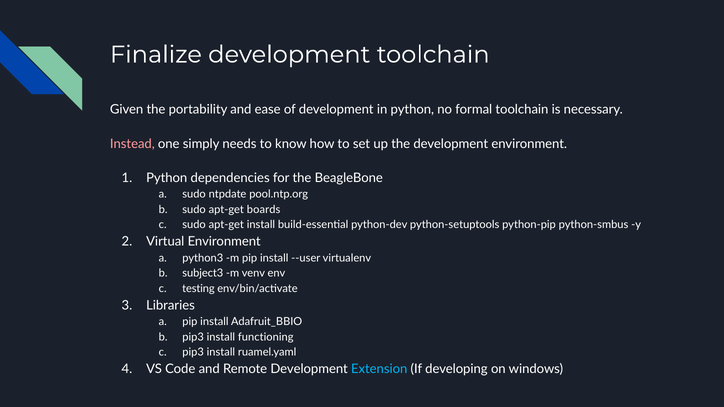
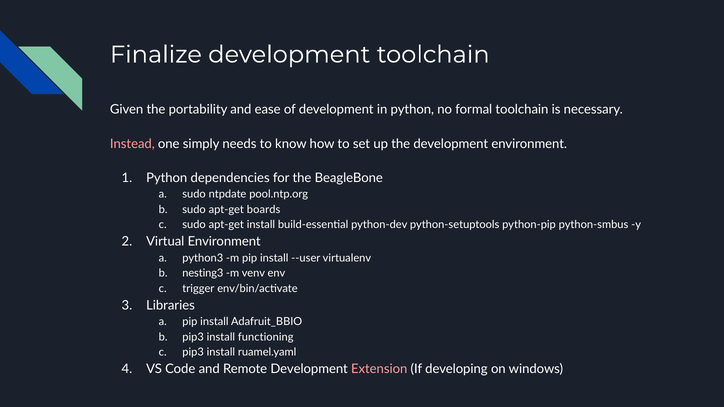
subject3: subject3 -> nesting3 (203, 273)
testing: testing -> trigger (198, 289)
Extension colour: light blue -> pink (379, 369)
